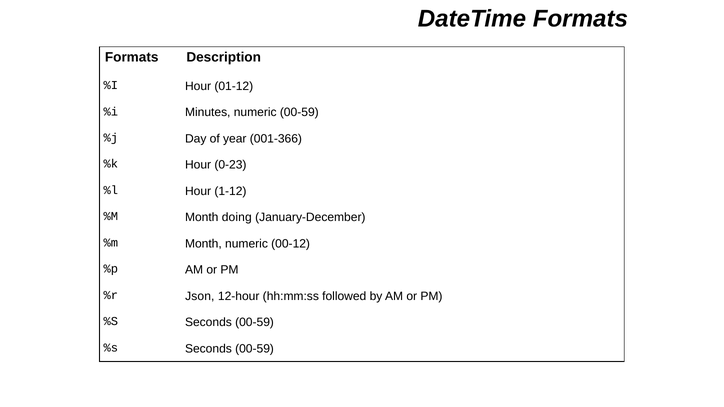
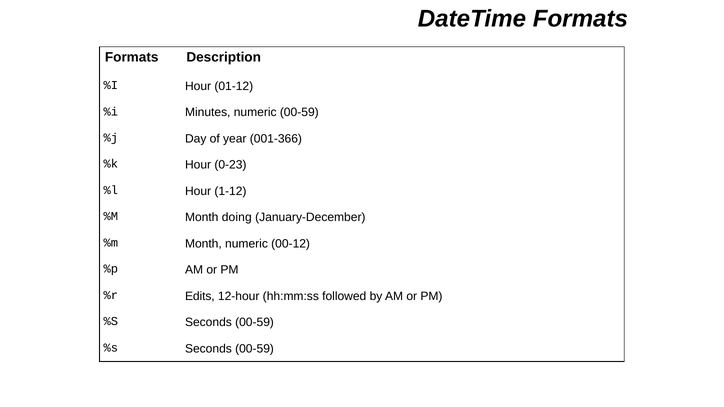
Json: Json -> Edits (200, 296)
